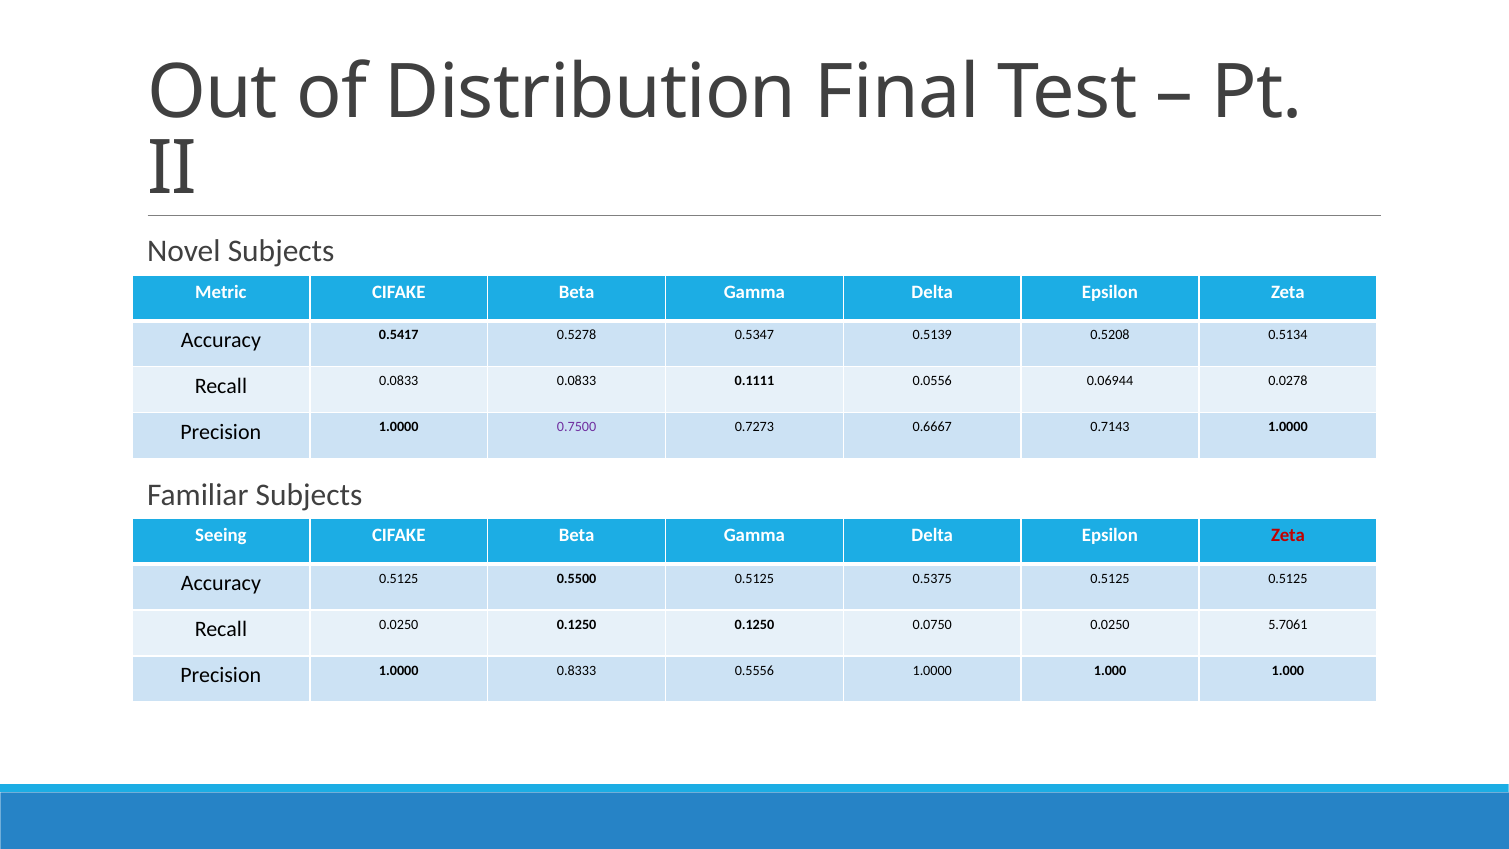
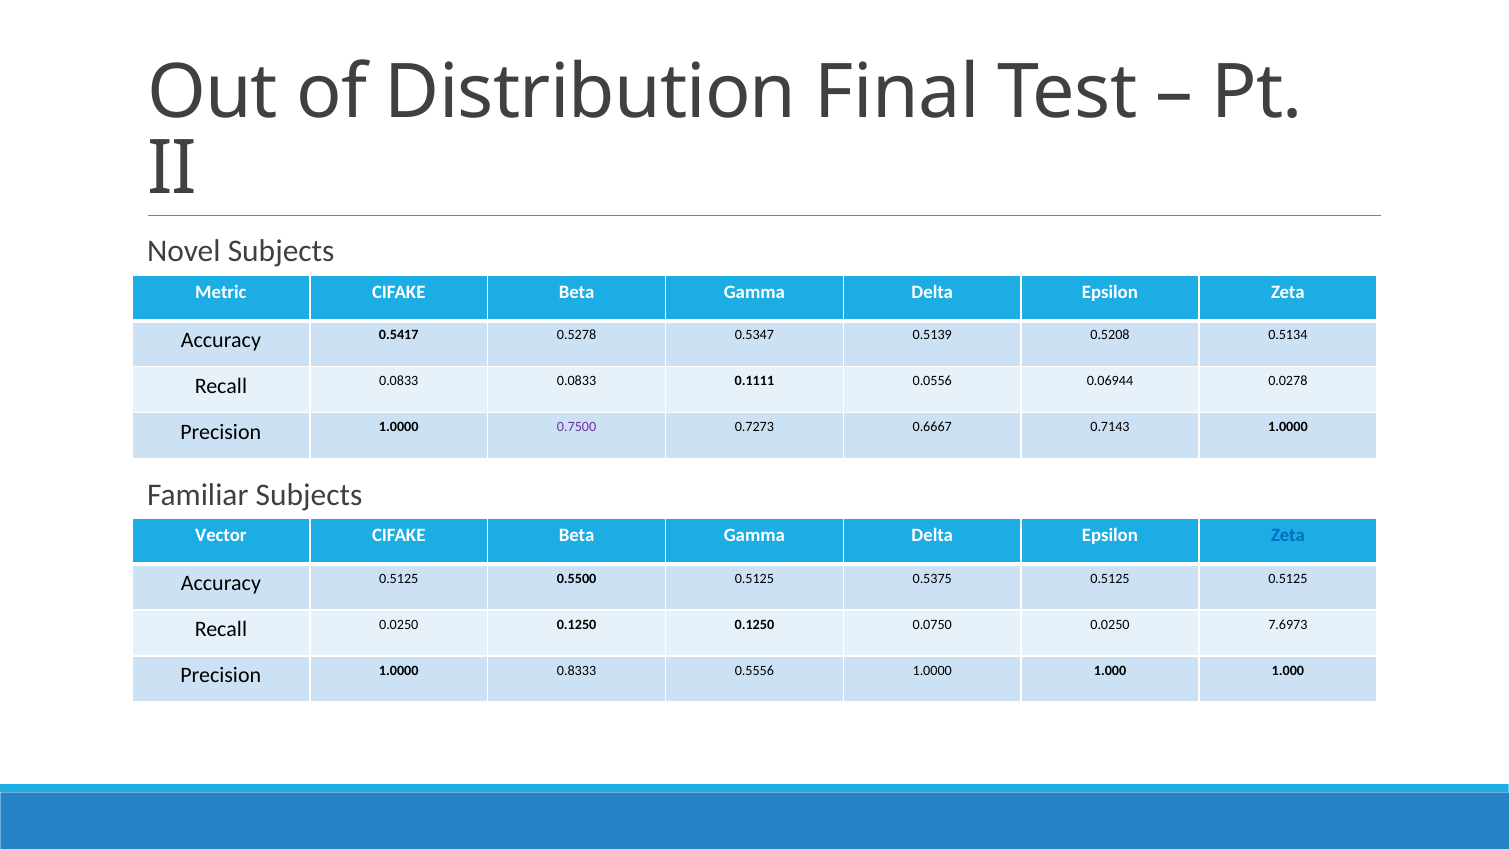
Seeing: Seeing -> Vector (221, 535)
Zeta colour: red -> blue (1288, 535)
5.7061: 5.7061 -> 7.6973 (1288, 624)
